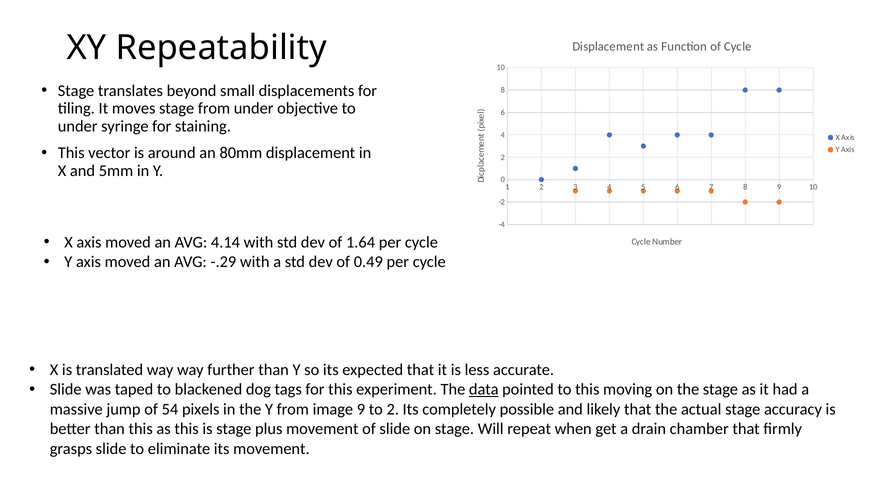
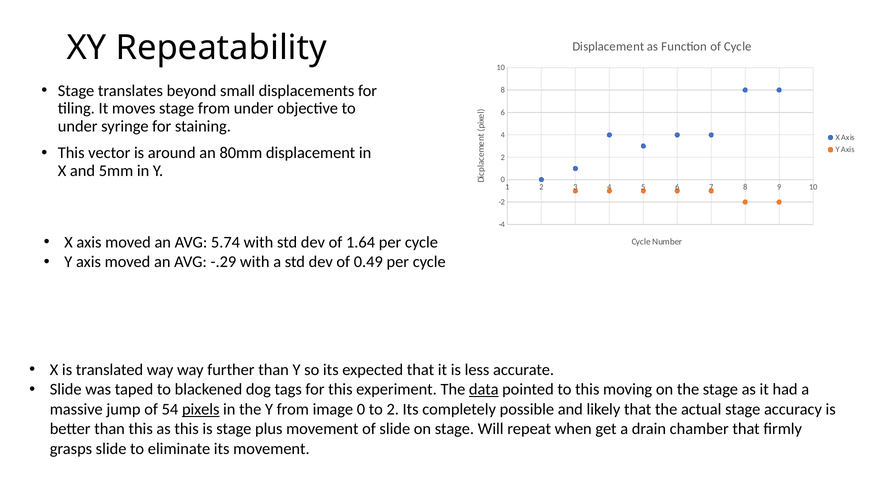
4.14: 4.14 -> 5.74 (226, 242)
pixels underline: none -> present (201, 409)
image 9: 9 -> 0 (361, 409)
